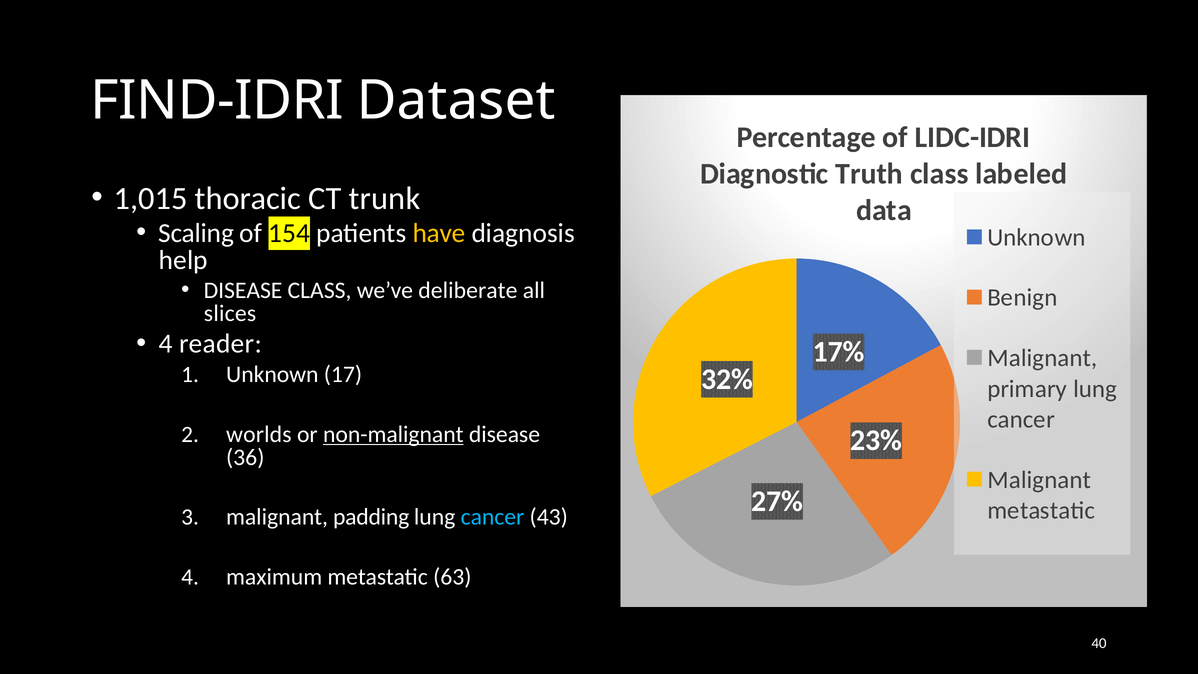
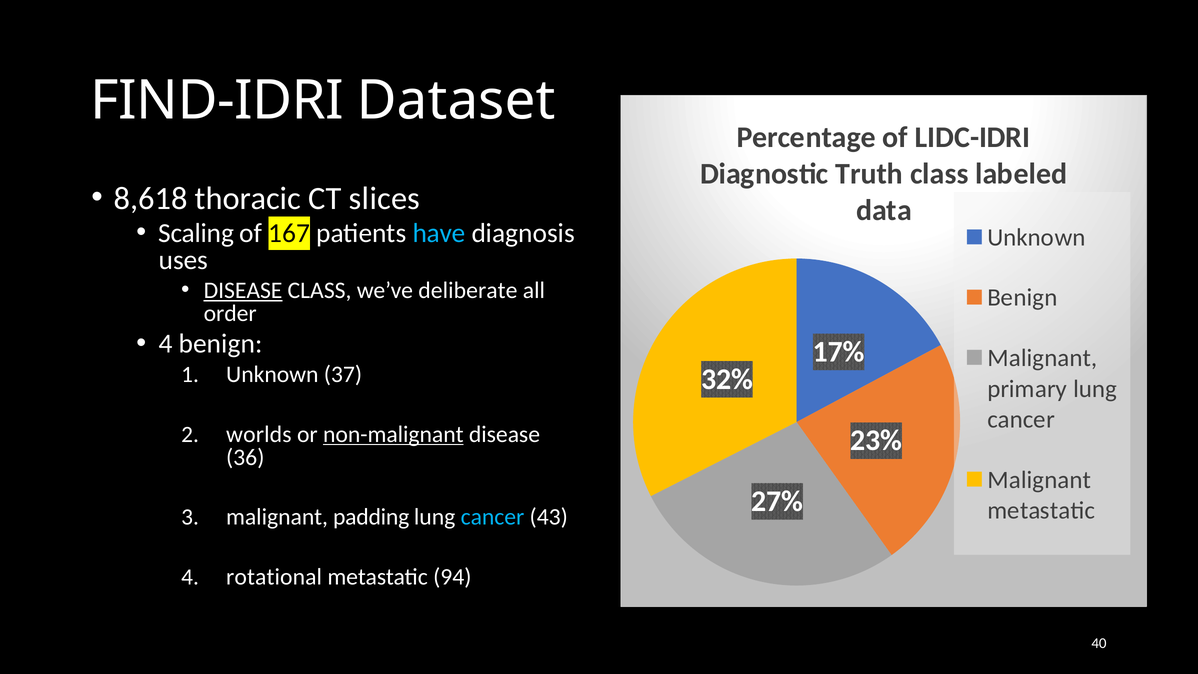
1,015: 1,015 -> 8,618 (151, 198)
trunk: trunk -> slices (385, 198)
154: 154 -> 167 (289, 233)
have colour: yellow -> light blue (439, 233)
help: help -> uses (183, 260)
DISEASE underline: none -> present (243, 291)
slices: slices -> order (230, 314)
4 reader: reader -> benign (221, 344)
17: 17 -> 37 (343, 374)
maximum: maximum -> rotational (274, 577)
63: 63 -> 94 (452, 577)
